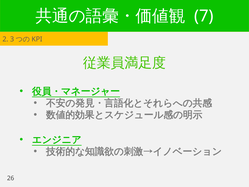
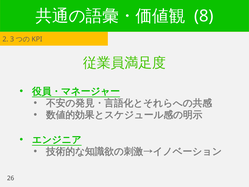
7: 7 -> 8 (204, 16)
